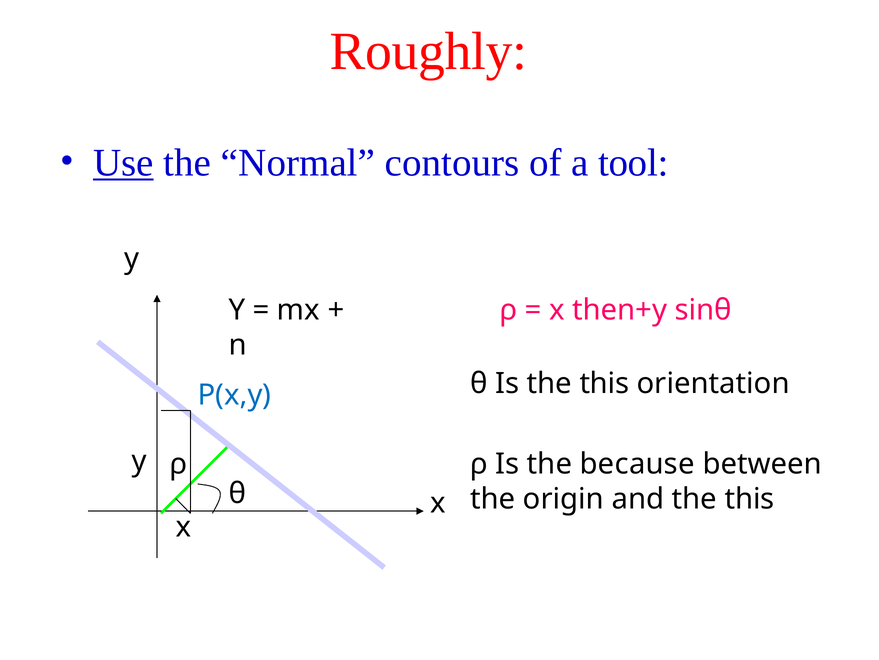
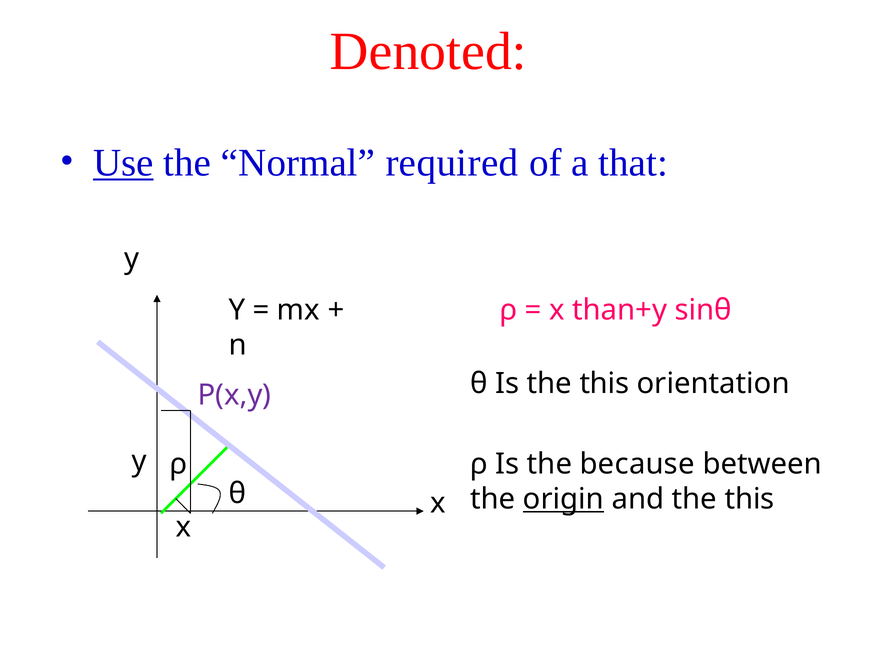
Roughly: Roughly -> Denoted (428, 51)
contours: contours -> required (452, 162)
tool: tool -> that (633, 162)
then+y: then+y -> than+y (620, 310)
P(x,y colour: blue -> purple (234, 395)
origin underline: none -> present (564, 499)
